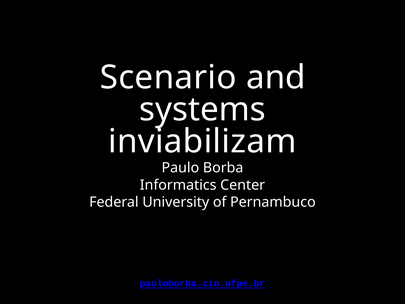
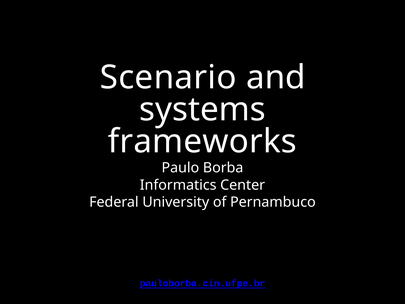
inviabilizam: inviabilizam -> frameworks (202, 141)
